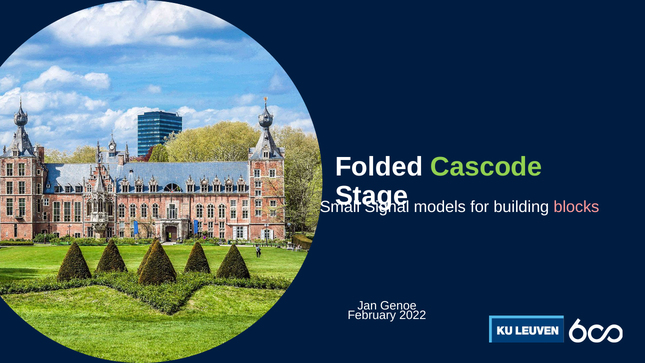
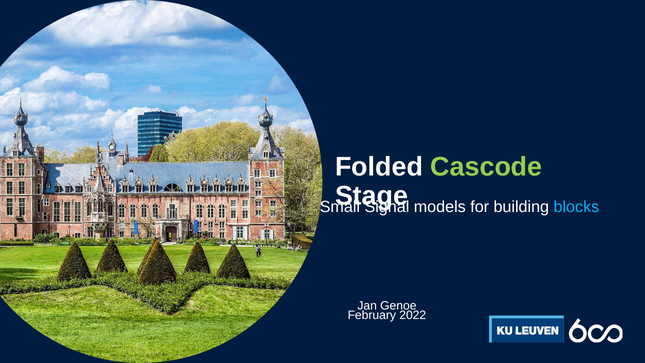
blocks colour: pink -> light blue (576, 207)
